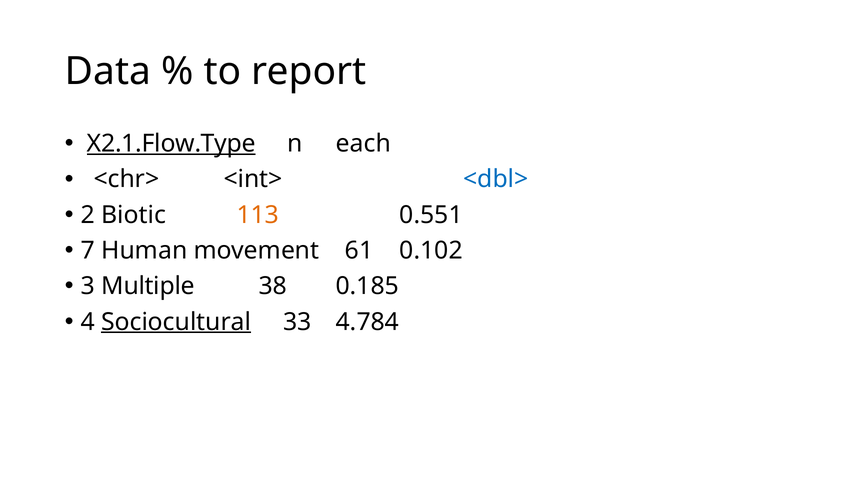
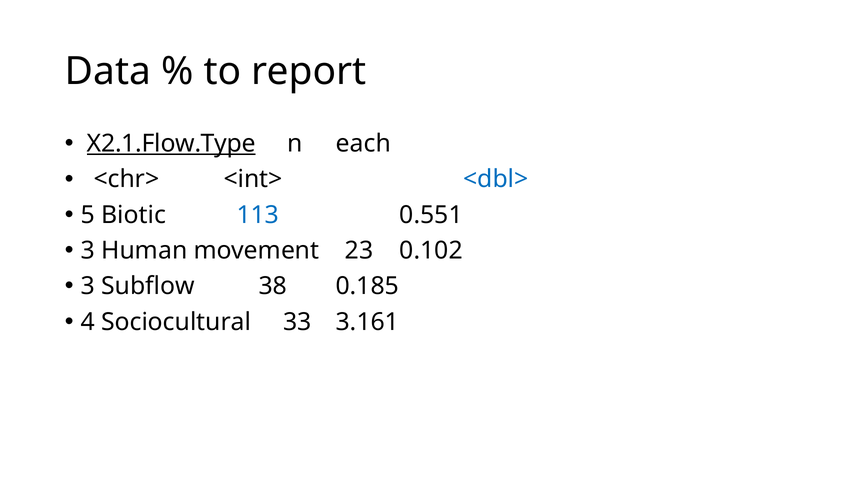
2: 2 -> 5 (88, 215)
113 colour: orange -> blue (258, 215)
7: 7 -> 3 (88, 251)
61: 61 -> 23 (359, 251)
Multiple: Multiple -> Subflow (148, 286)
Sociocultural underline: present -> none (176, 322)
4.784: 4.784 -> 3.161 (367, 322)
